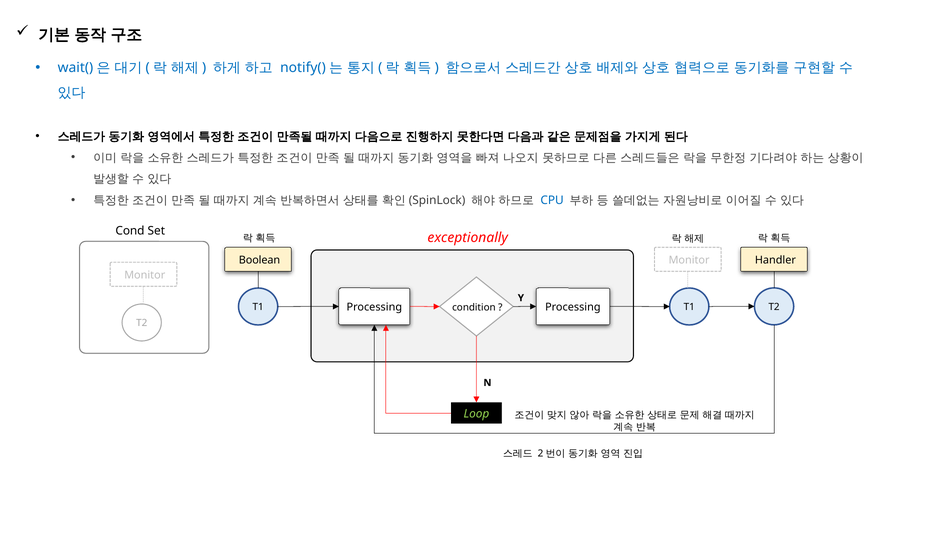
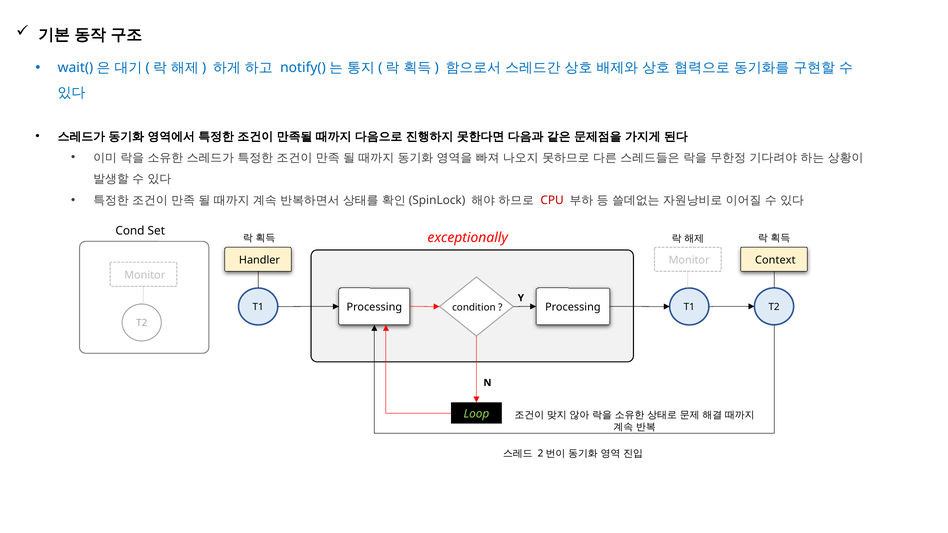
CPU colour: blue -> red (552, 200)
Handler: Handler -> Context (775, 260)
Boolean: Boolean -> Handler (259, 260)
